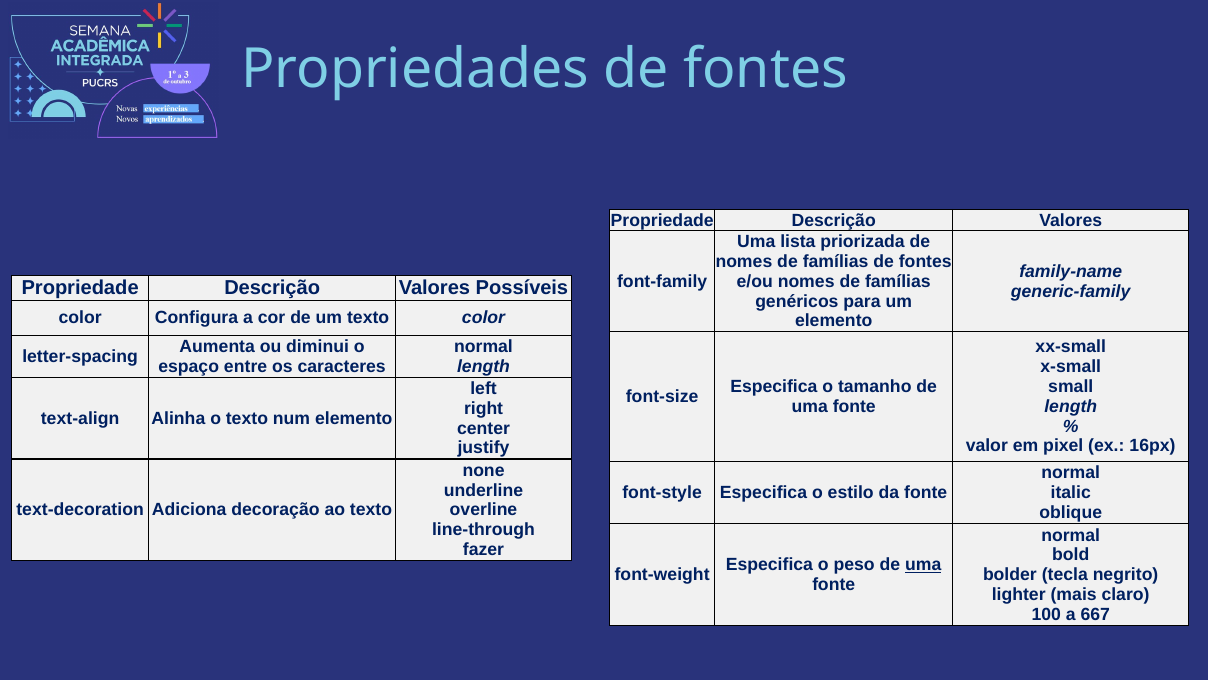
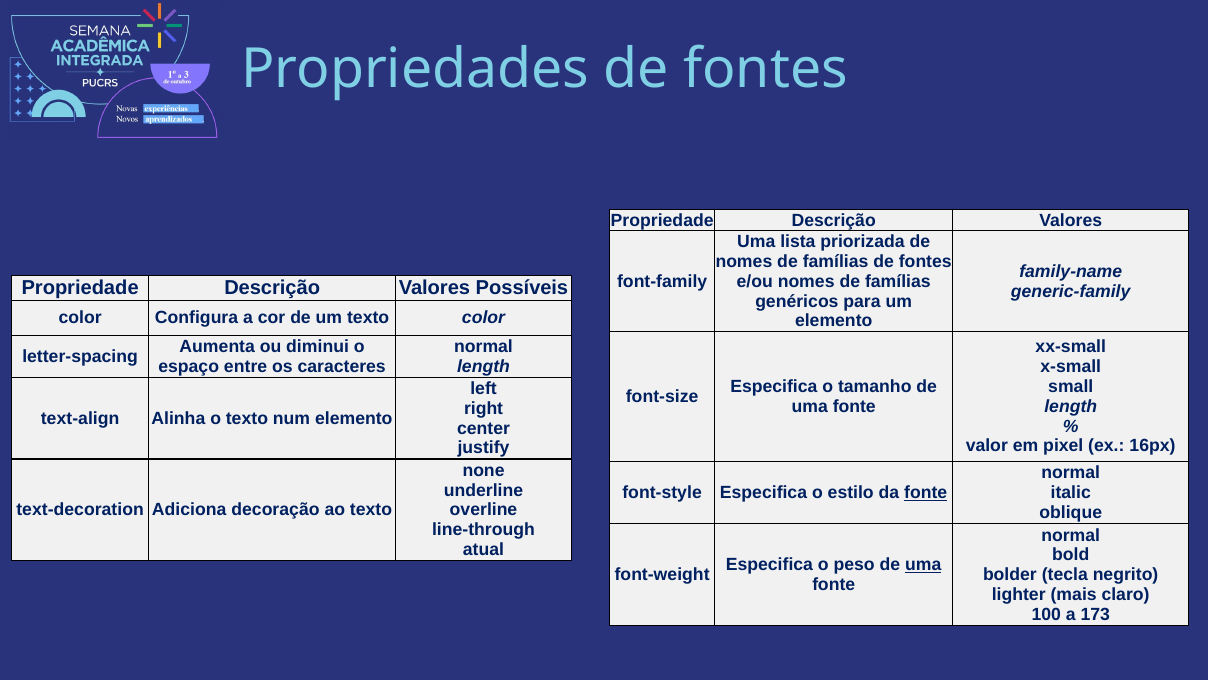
fonte underline: none -> present (926, 492)
fazer: fazer -> atual (483, 549)
667: 667 -> 173 (1095, 614)
